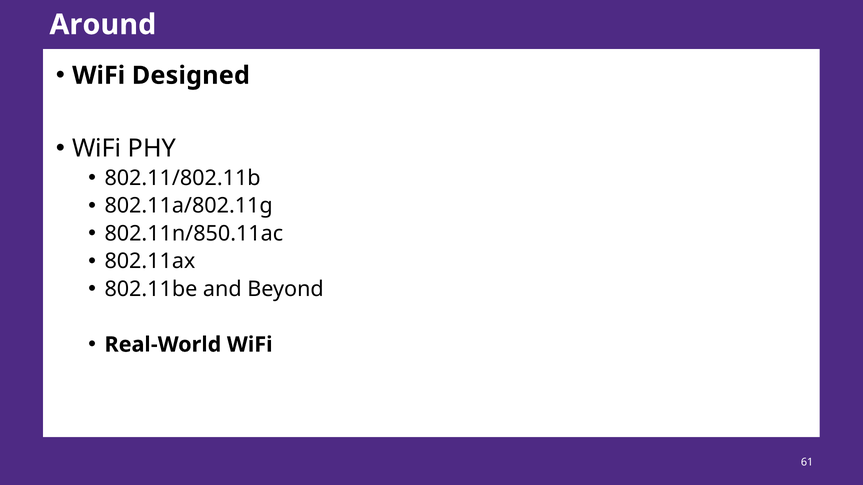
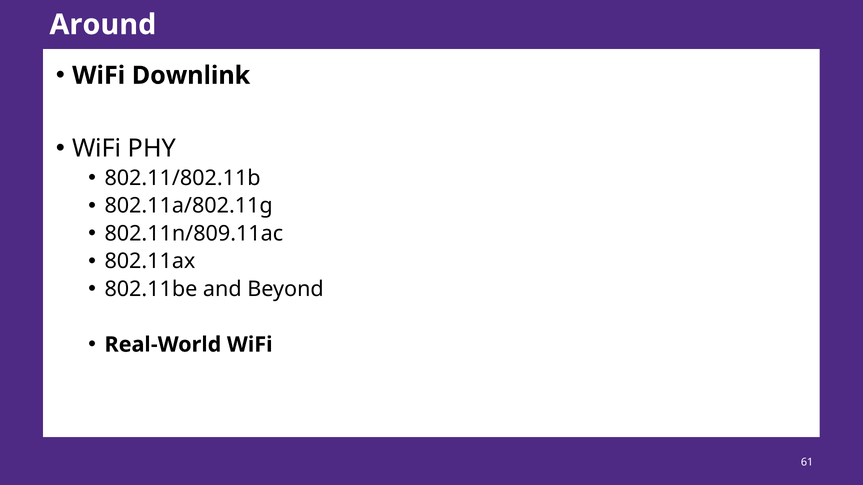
Designed: Designed -> Downlink (191, 76)
802.11n/850.11ac: 802.11n/850.11ac -> 802.11n/809.11ac (194, 234)
